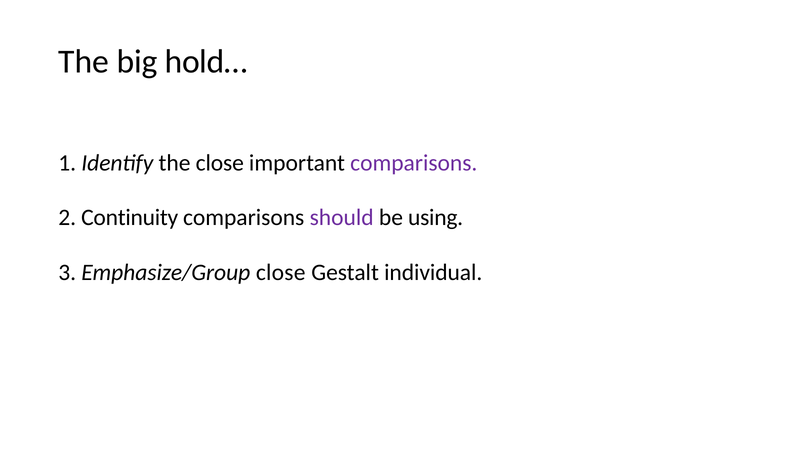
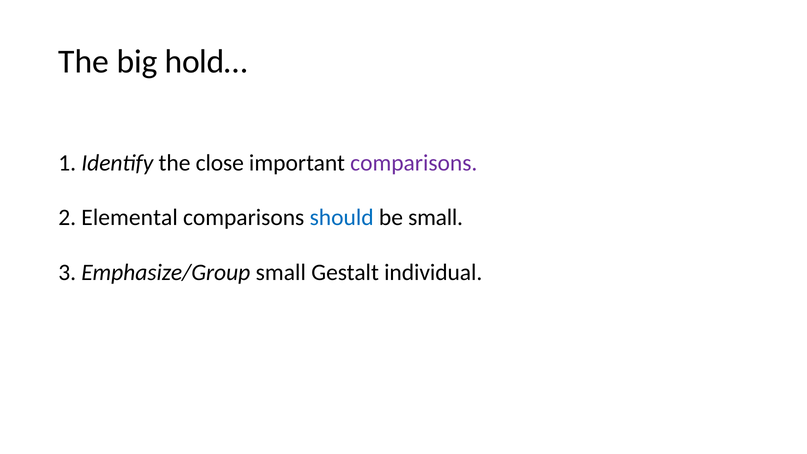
Continuity: Continuity -> Elemental (130, 218)
should colour: purple -> blue (342, 218)
be using: using -> small (436, 218)
Emphasize/Group close: close -> small (281, 272)
